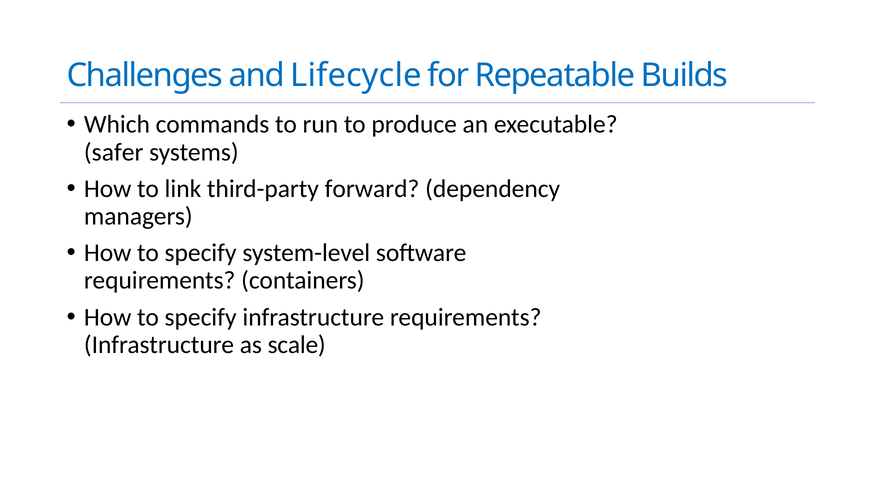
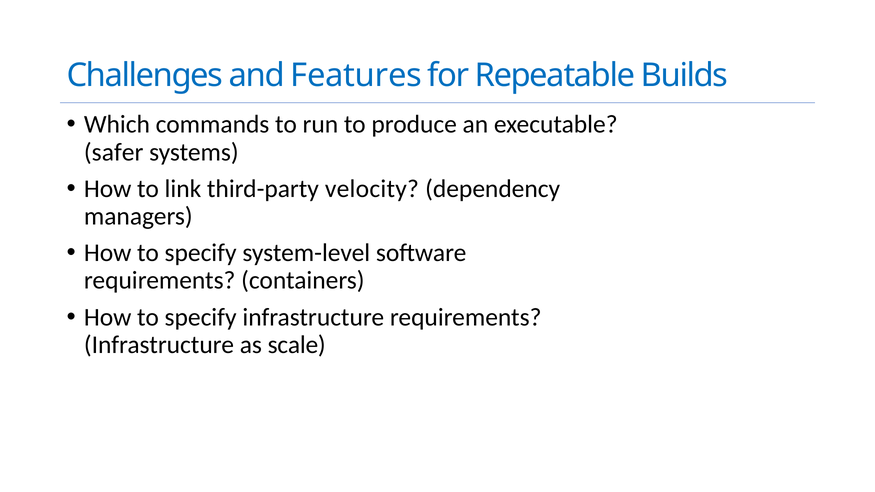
Lifecycle: Lifecycle -> Features (356, 75)
forward: forward -> velocity (372, 189)
